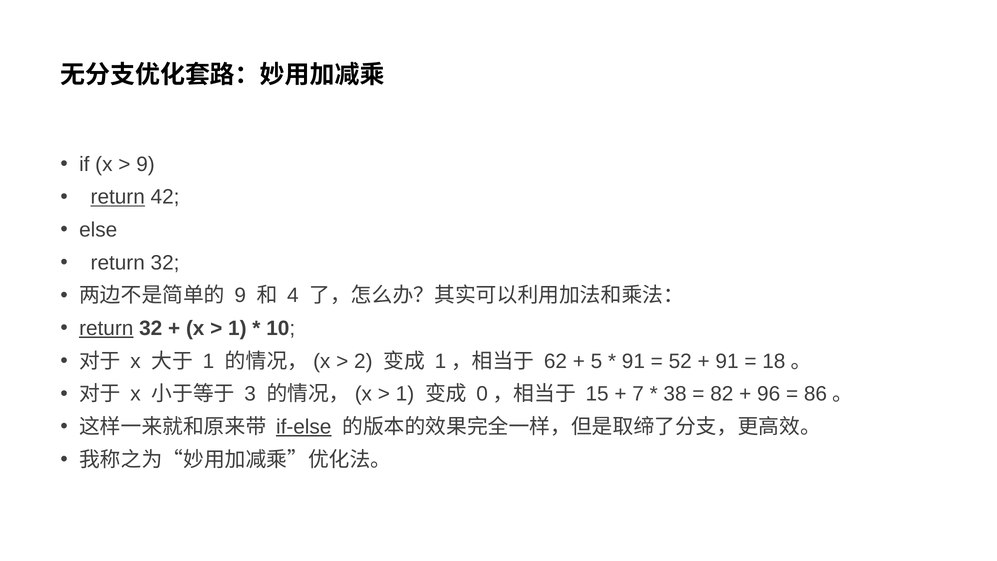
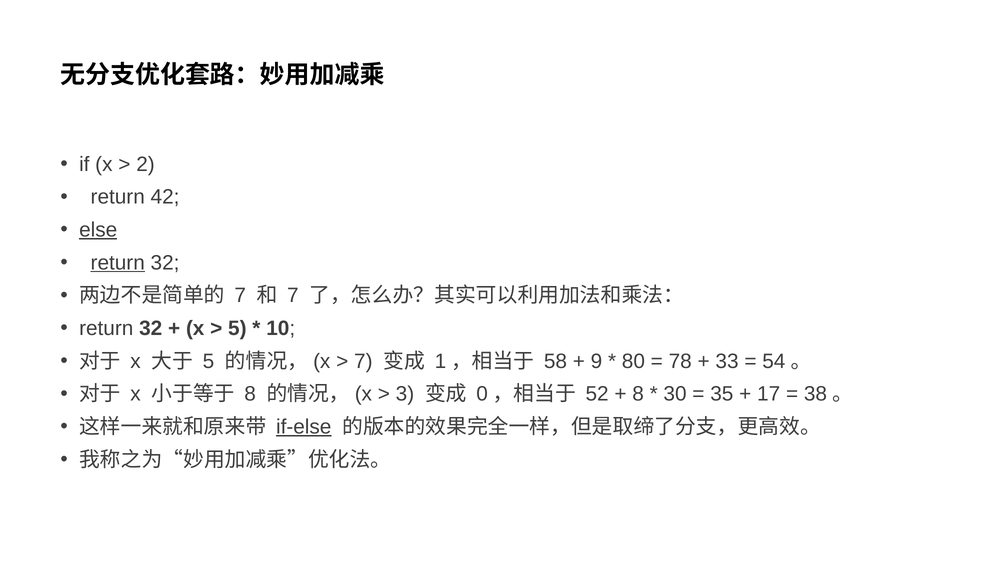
9: 9 -> 2 (146, 164)
return underline: present -> none (118, 197)
else underline: none -> present (98, 230)
return underline: none -> present (118, 263)
9: 9 -> 7 (240, 295)
4: 4 -> 7 (293, 295)
return underline: present -> none (106, 328)
1: 1 -> 5 (237, 328)
1: 1 -> 5 (208, 361)
2: 2 -> 7 (363, 361)
62: 62 -> 58 (555, 361)
5: 5 -> 9 (597, 361)
91: 91 -> 80 (633, 361)
52: 52 -> 78 (680, 361)
91: 91 -> 33 (727, 361)
18: 18 -> 54 (774, 361)
3: 3 -> 8 (250, 394)
1: 1 -> 3 (405, 394)
15: 15 -> 52 (597, 394)
7: 7 -> 8 (638, 394)
38: 38 -> 30 (675, 394)
82: 82 -> 35 (722, 394)
96: 96 -> 17 (769, 394)
86: 86 -> 38 (815, 394)
